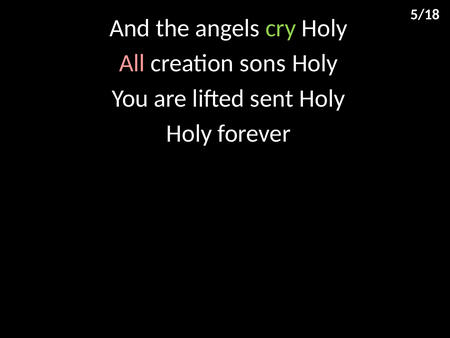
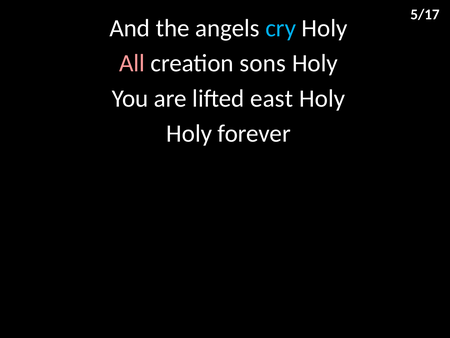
5/18: 5/18 -> 5/17 (425, 14)
cry colour: light green -> light blue (281, 28)
sent: sent -> east (272, 98)
